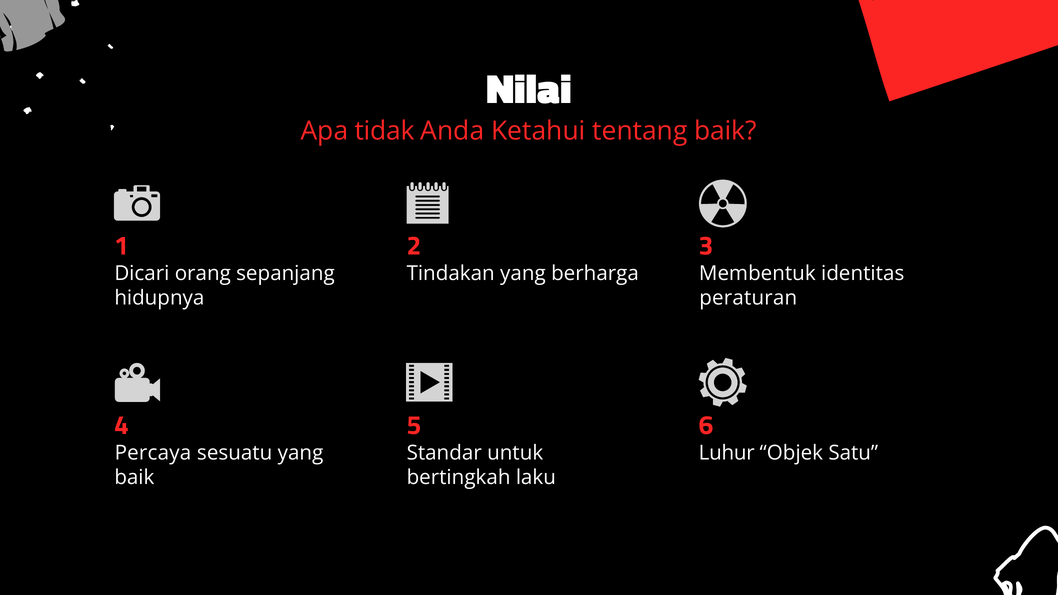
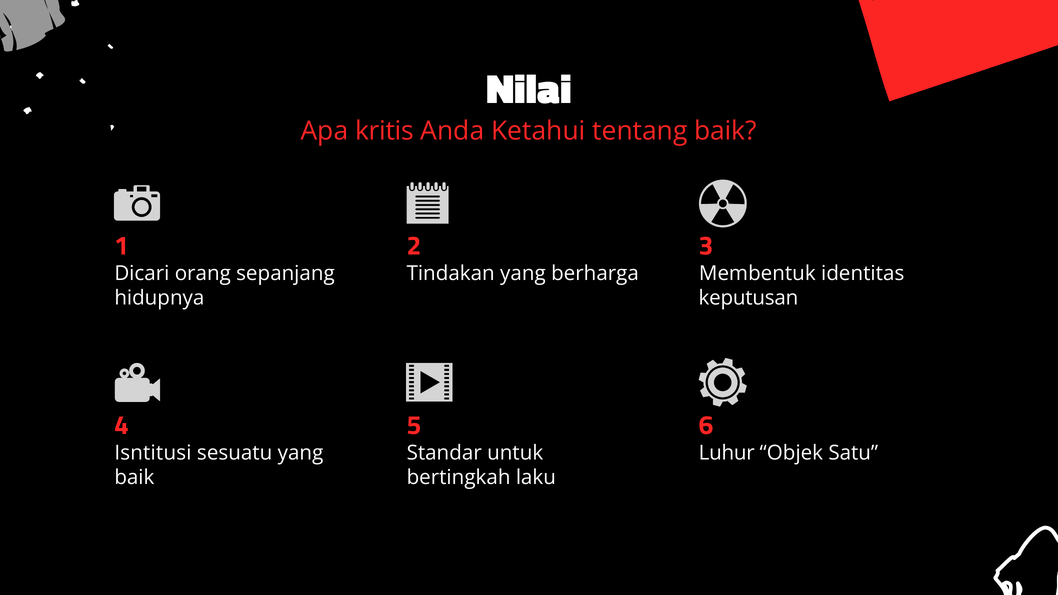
tidak: tidak -> kritis (385, 131)
peraturan: peraturan -> keputusan (748, 298)
Percaya: Percaya -> Isntitusi (153, 453)
